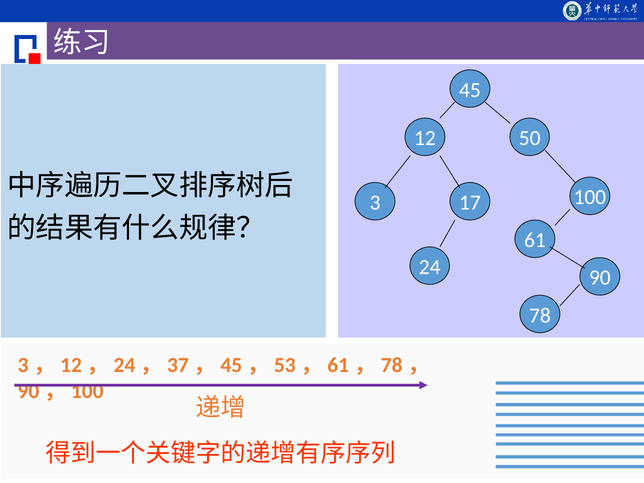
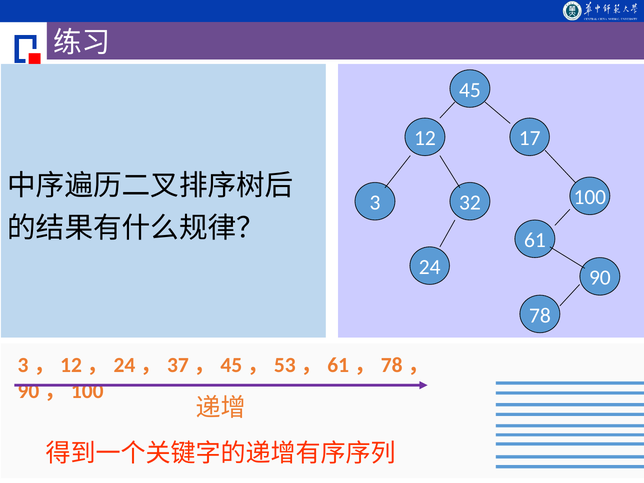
50: 50 -> 17 (530, 138)
17: 17 -> 32 (470, 203)
